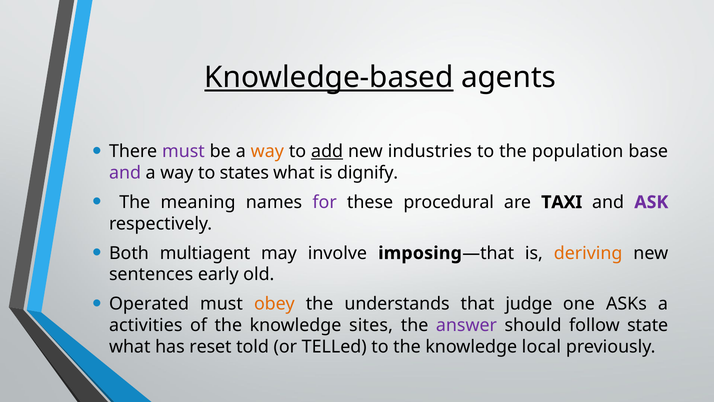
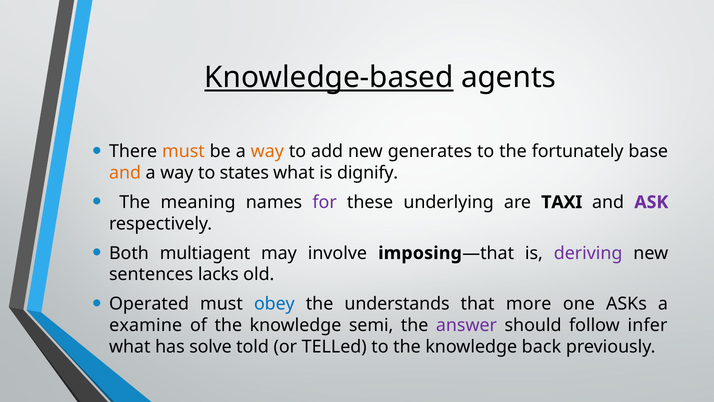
must colour: purple -> orange (183, 151)
add underline: present -> none (327, 151)
industries: industries -> generates (430, 151)
population: population -> fortunately (578, 151)
and colour: purple -> orange (125, 173)
procedural: procedural -> underlying (449, 202)
deriving colour: orange -> purple (588, 253)
early: early -> lacks (218, 274)
obey colour: orange -> blue (274, 304)
judge: judge -> more (529, 304)
activities: activities -> examine (146, 325)
sites: sites -> semi (371, 325)
state: state -> infer (647, 325)
reset: reset -> solve (211, 347)
local: local -> back (541, 347)
